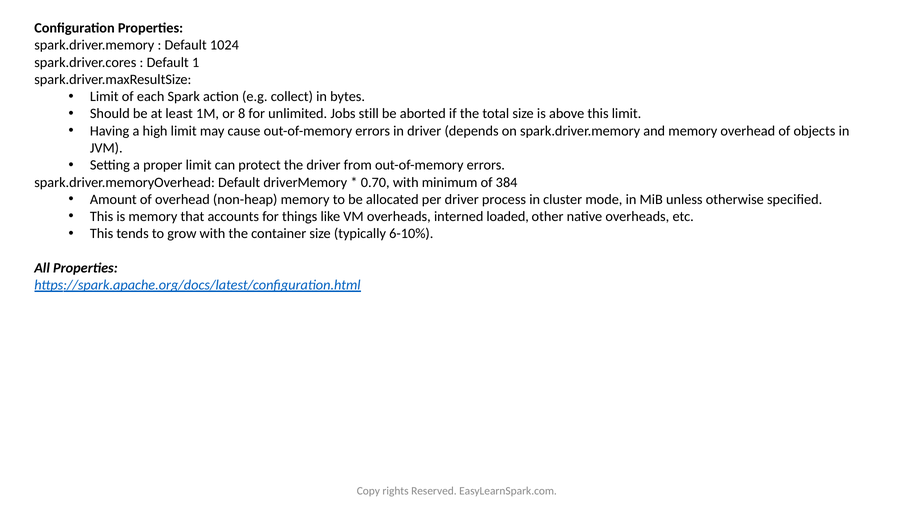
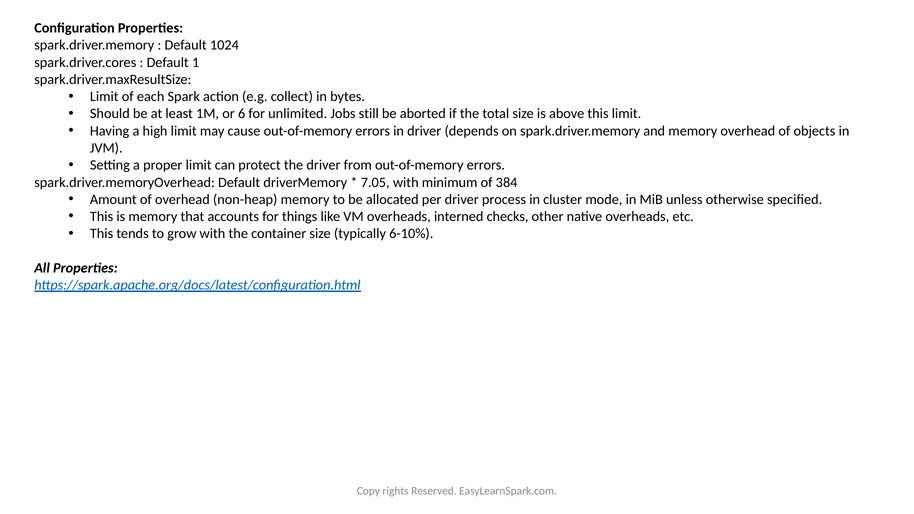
8: 8 -> 6 (242, 114)
0.70: 0.70 -> 7.05 (375, 182)
loaded: loaded -> checks (508, 217)
